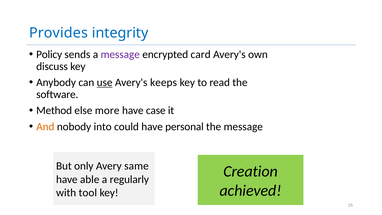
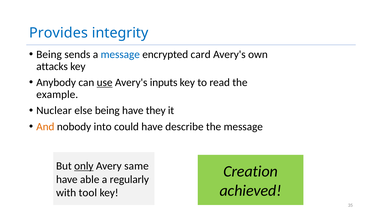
Policy: Policy -> Being (49, 54)
message colour: purple -> blue (120, 54)
discuss: discuss -> attacks (52, 66)
keeps: keeps -> inputs (164, 82)
software: software -> example (57, 94)
Method: Method -> Nuclear (54, 110)
else more: more -> being (107, 110)
case: case -> they (156, 110)
personal: personal -> describe (184, 127)
only underline: none -> present (84, 166)
